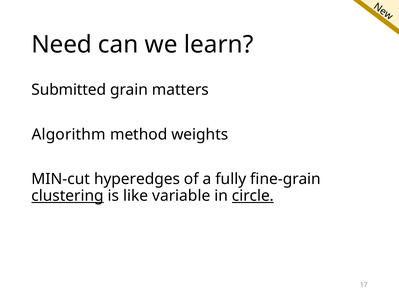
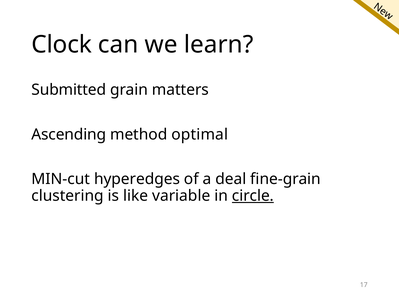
Need: Need -> Clock (62, 45)
Algorithm: Algorithm -> Ascending (69, 135)
weights: weights -> optimal (200, 135)
fully: fully -> deal (231, 179)
clustering underline: present -> none (68, 196)
